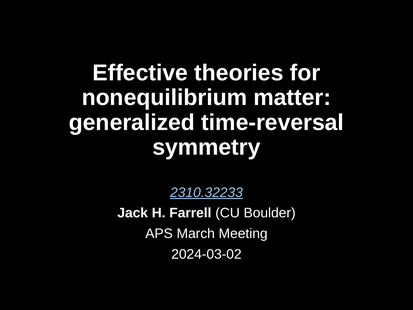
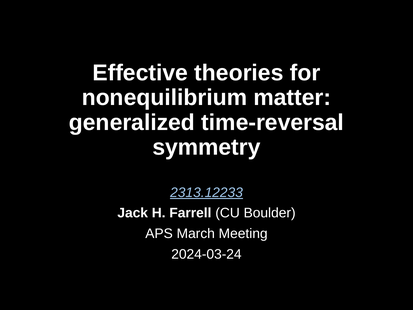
2310.32233: 2310.32233 -> 2313.12233 (207, 192)
2024-03-02: 2024-03-02 -> 2024-03-24 (206, 254)
